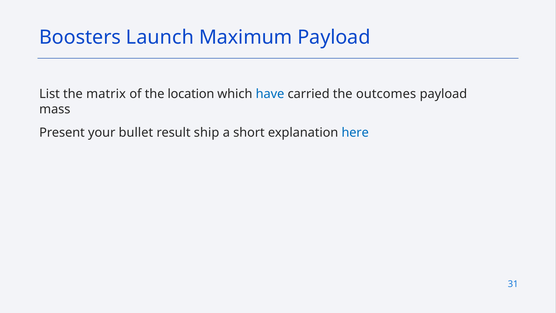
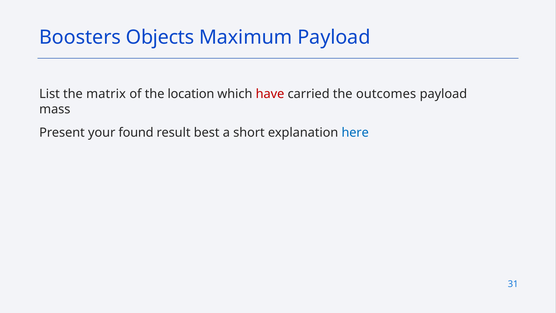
Launch: Launch -> Objects (160, 37)
have colour: blue -> red (270, 94)
bullet: bullet -> found (136, 132)
ship: ship -> best (207, 132)
